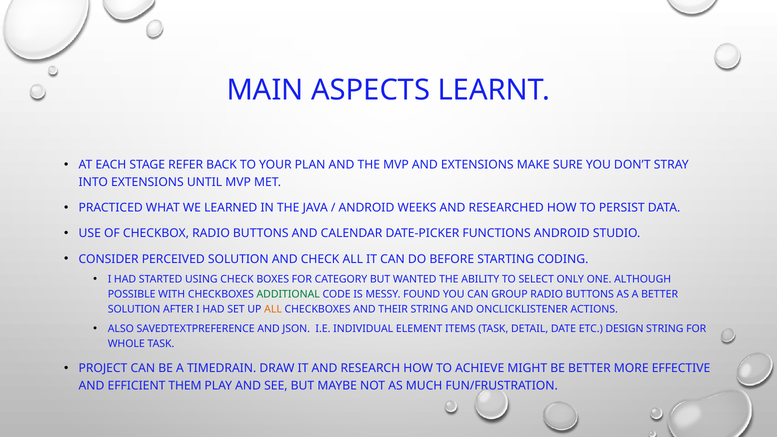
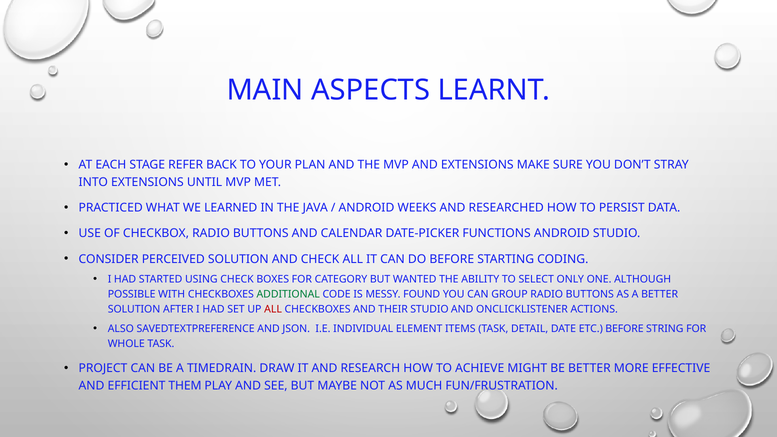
ALL colour: orange -> red (273, 309)
THEIR STRING: STRING -> STUDIO (429, 309)
ETC DESIGN: DESIGN -> BEFORE (625, 329)
